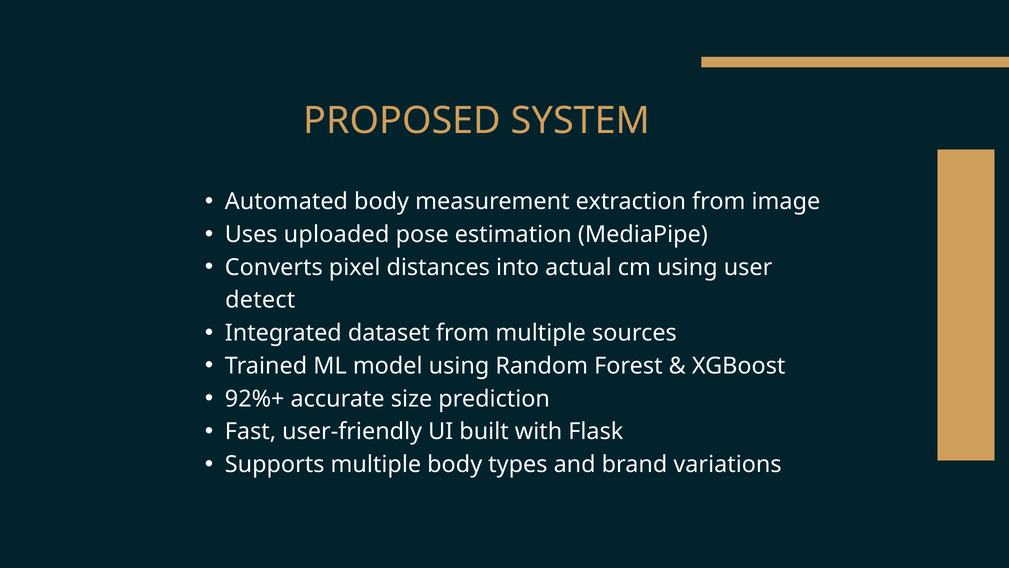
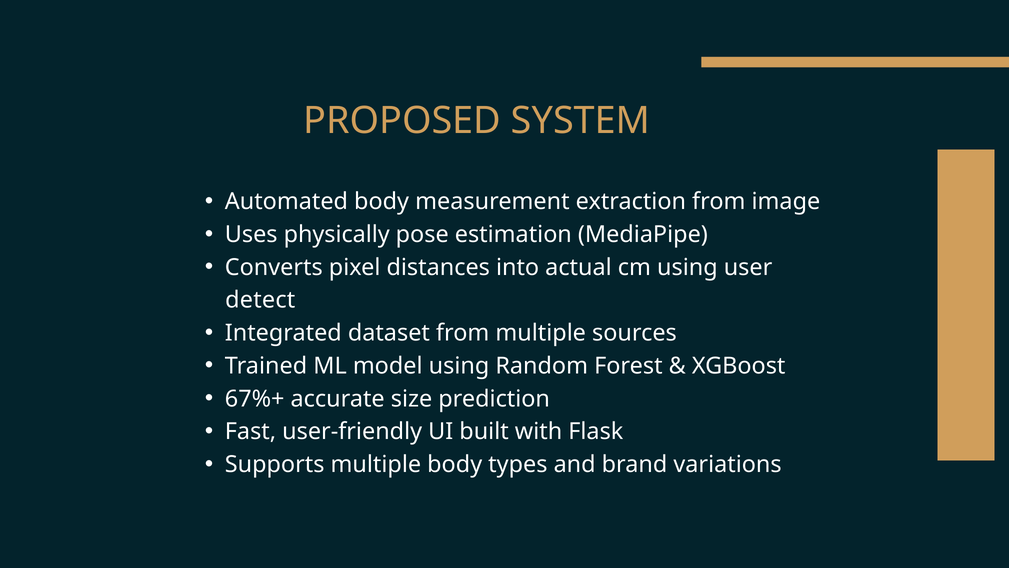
uploaded: uploaded -> physically (337, 234)
92%+: 92%+ -> 67%+ (255, 399)
